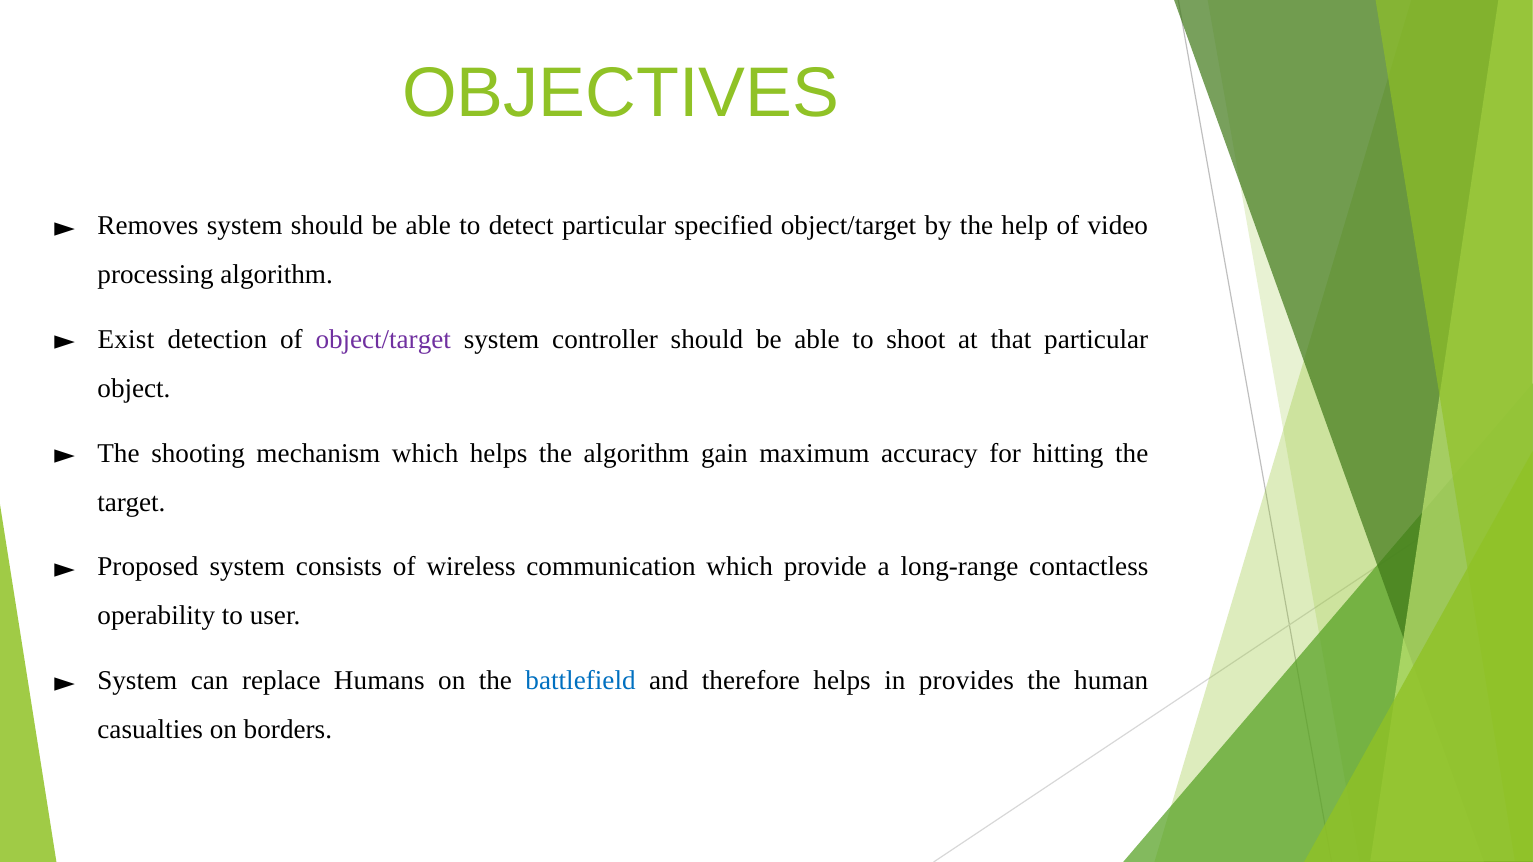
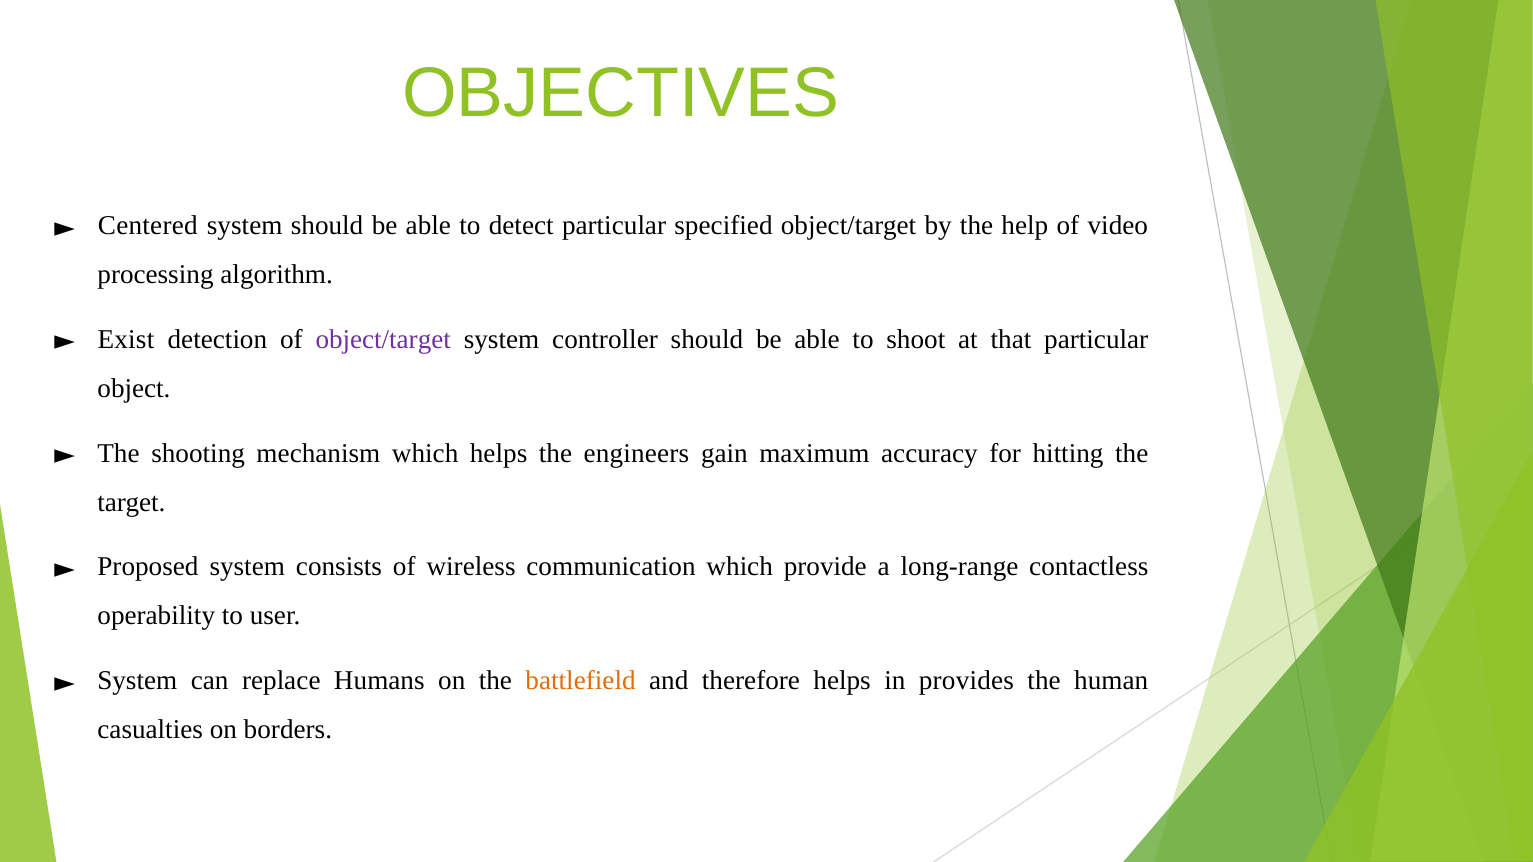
Removes: Removes -> Centered (148, 226)
the algorithm: algorithm -> engineers (636, 453)
battlefield colour: blue -> orange (581, 681)
